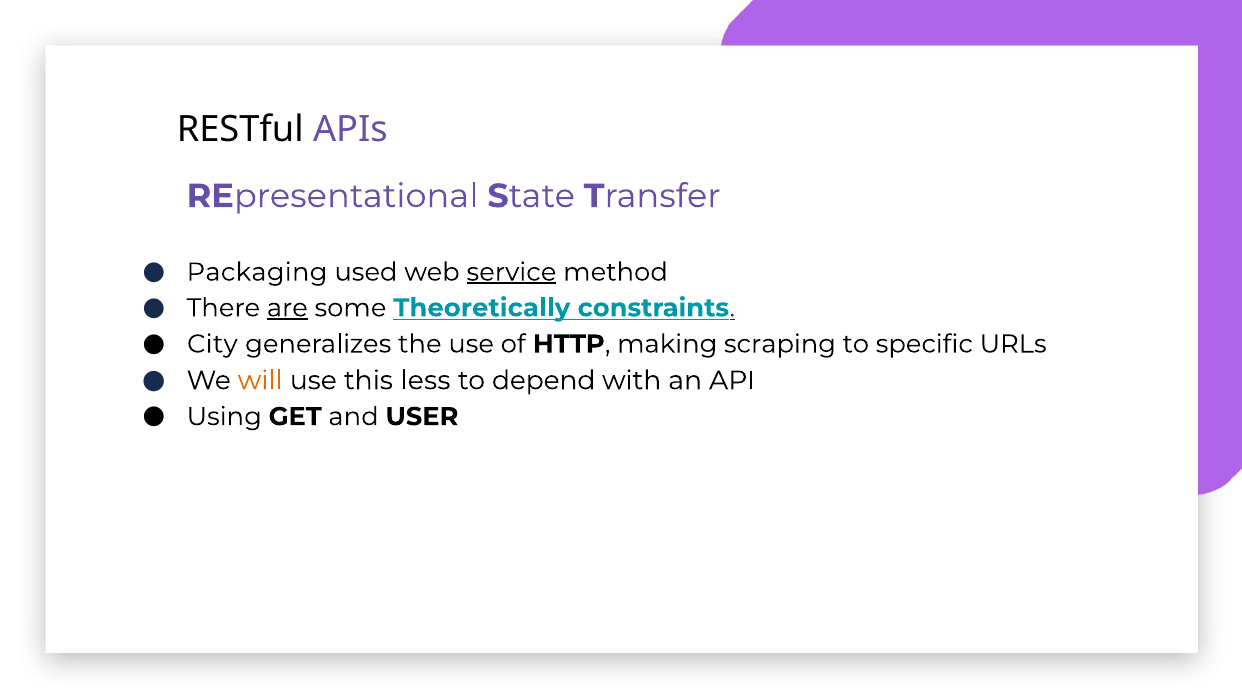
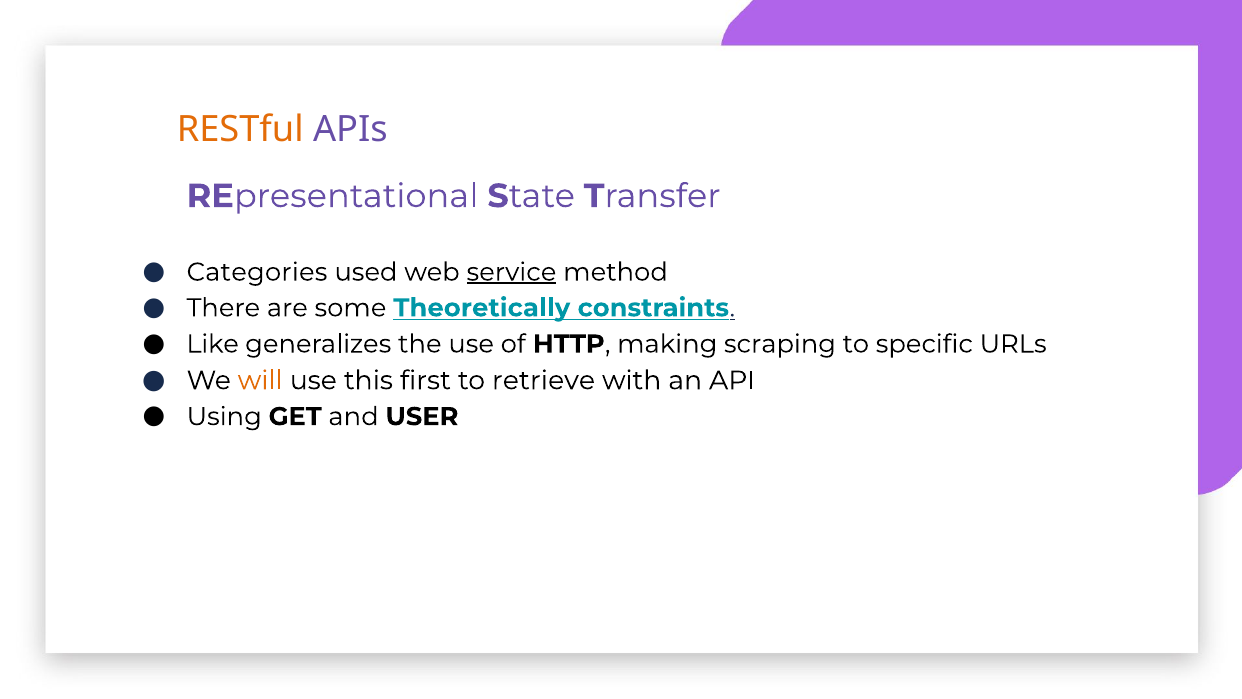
RESTful colour: black -> orange (240, 129)
Packaging: Packaging -> Categories (257, 272)
are underline: present -> none (287, 308)
City: City -> Like (213, 344)
less: less -> first (425, 380)
depend: depend -> retrieve (543, 380)
